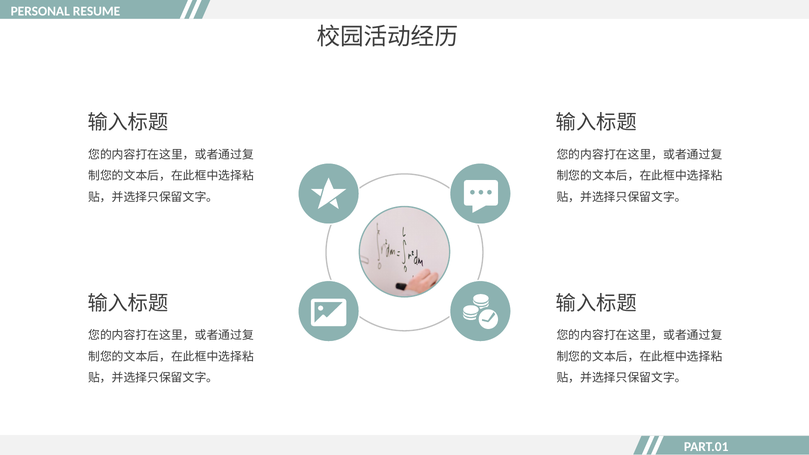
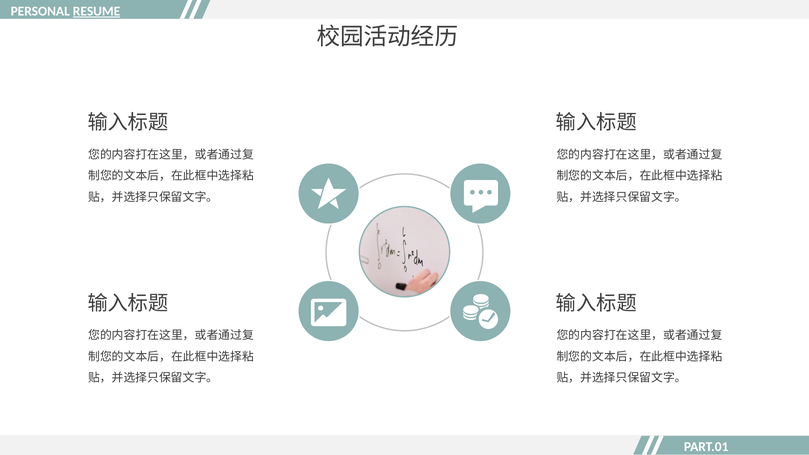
RESUME underline: none -> present (97, 11)
